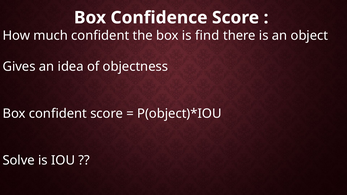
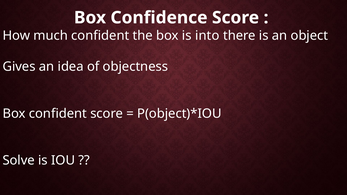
find: find -> into (207, 36)
